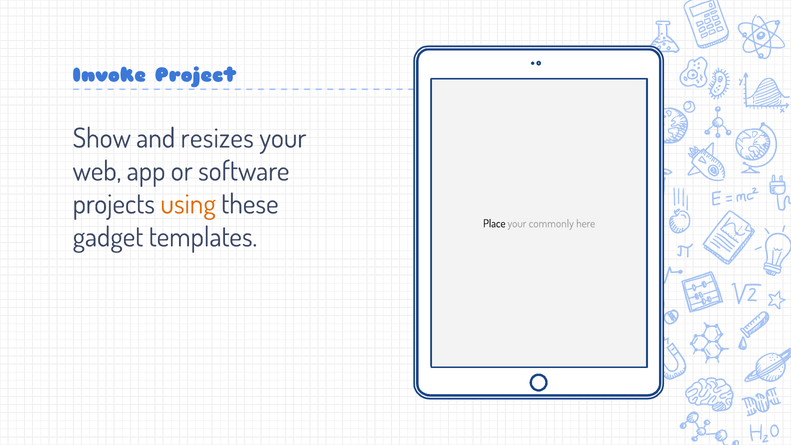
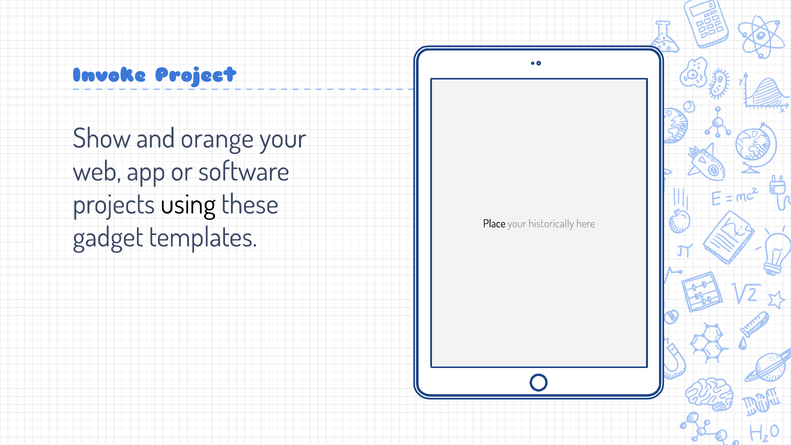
resizes: resizes -> orange (217, 139)
using colour: orange -> black (188, 204)
commonly: commonly -> historically (551, 224)
